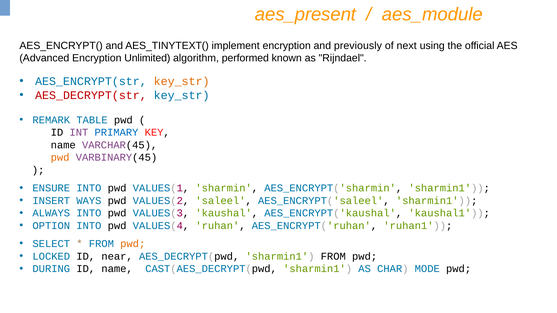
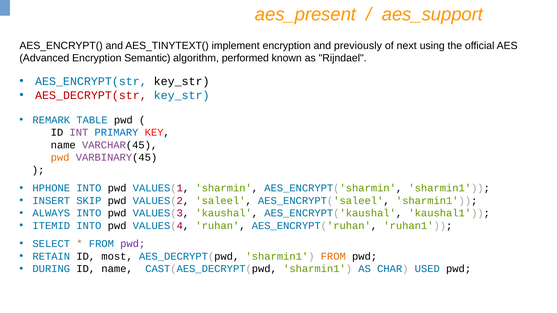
aes_module: aes_module -> aes_support (432, 14)
Unlimited: Unlimited -> Semantic (147, 58)
key_str colour: orange -> black (182, 81)
ENSURE: ENSURE -> HPHONE (51, 188)
WAYS: WAYS -> SKIP (89, 201)
OPTION: OPTION -> ITEMID (51, 226)
pwd colour: orange -> purple (133, 244)
LOCKED: LOCKED -> RETAIN (51, 257)
near: near -> most (117, 257)
FROM colour: black -> orange (333, 257)
MODE: MODE -> USED (427, 269)
